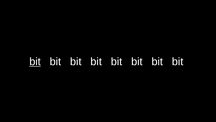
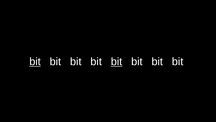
bit underline: none -> present (117, 61)
